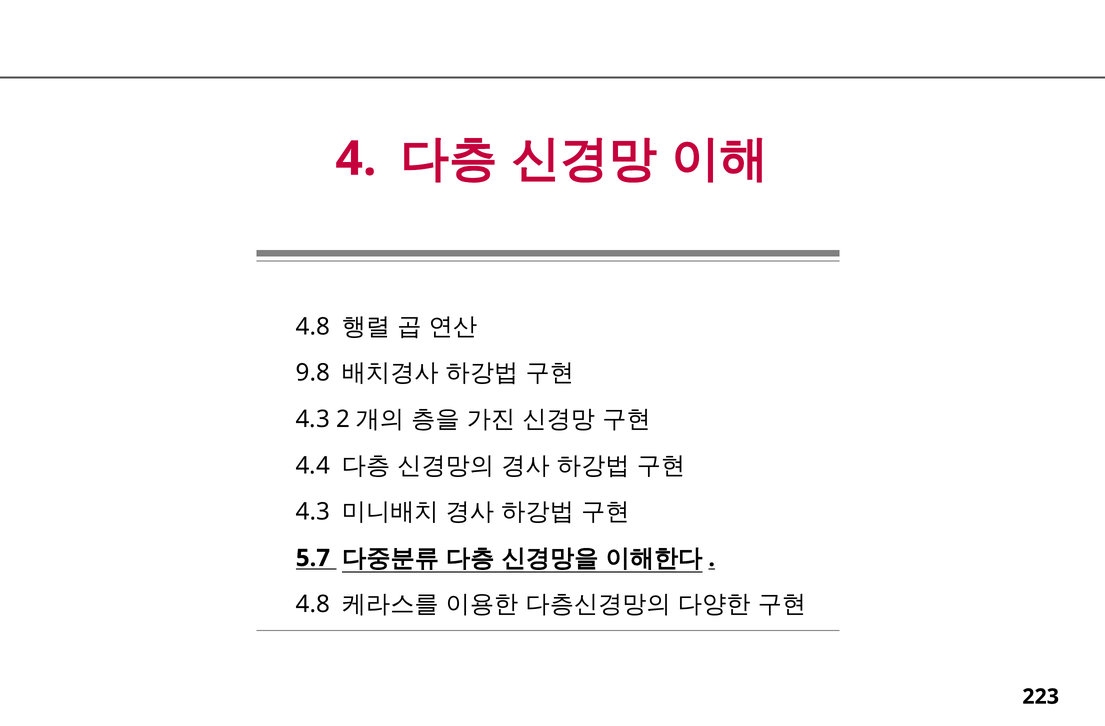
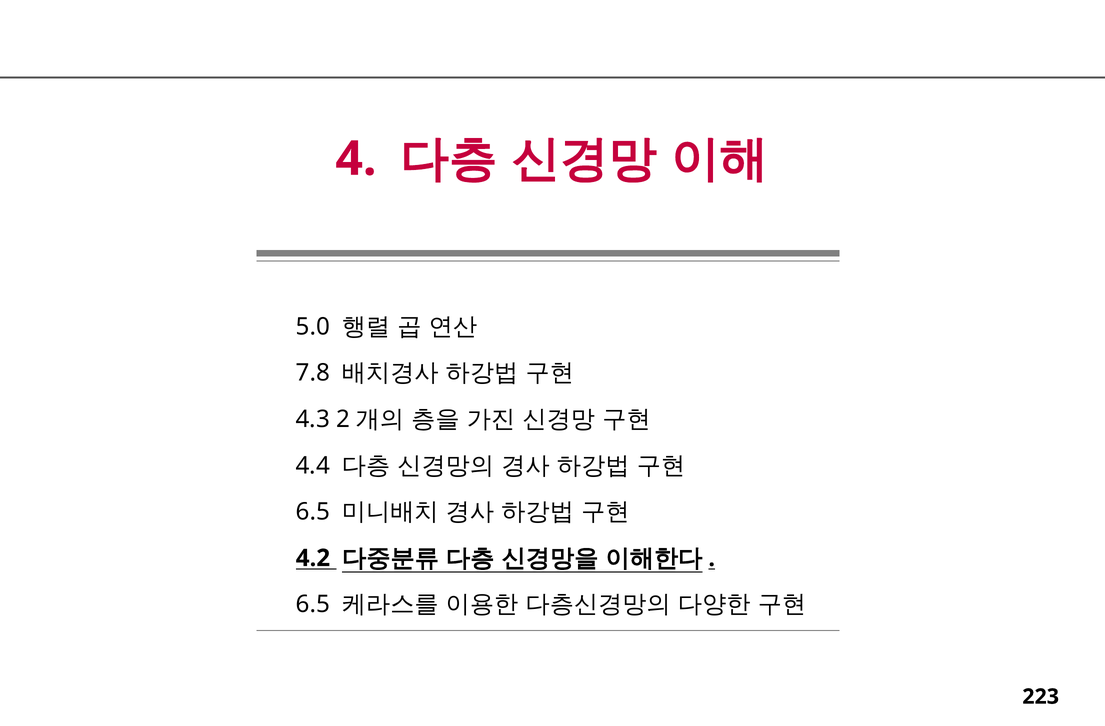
4.8: 4.8 -> 5.0 (313, 327)
9.8: 9.8 -> 7.8 (313, 373)
4.3: 4.3 -> 6.5 (313, 512)
5.7: 5.7 -> 4.2 (313, 558)
4.8: 4.8 -> 6.5 (313, 604)
